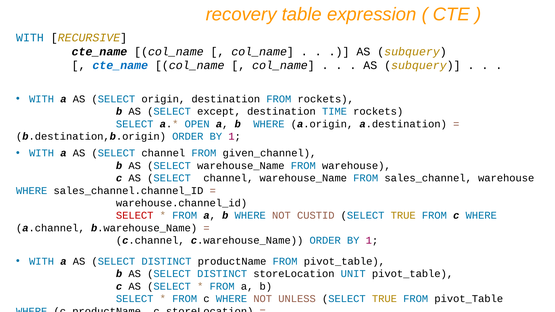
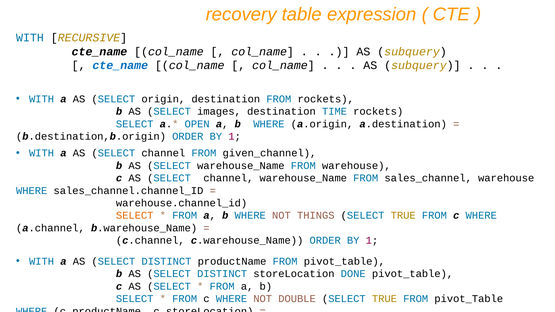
except: except -> images (219, 112)
SELECT colour: red -> orange (135, 216)
CUSTID: CUSTID -> THINGS (316, 216)
UNIT: UNIT -> DONE (353, 274)
UNLESS: UNLESS -> DOUBLE (297, 299)
